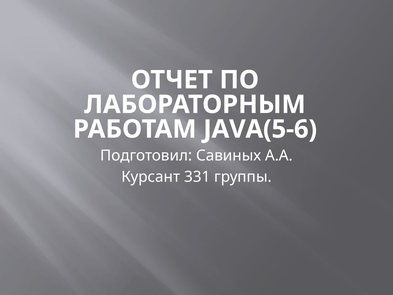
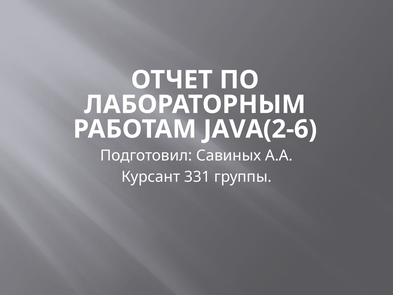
JAVA(5-6: JAVA(5-6 -> JAVA(2-6 (260, 129)
